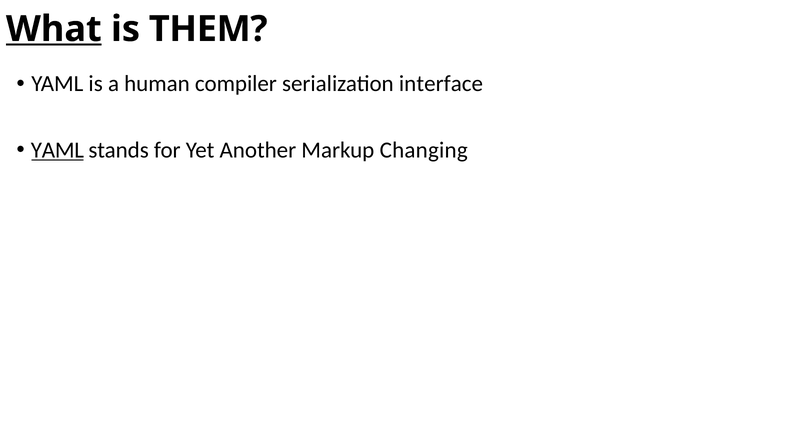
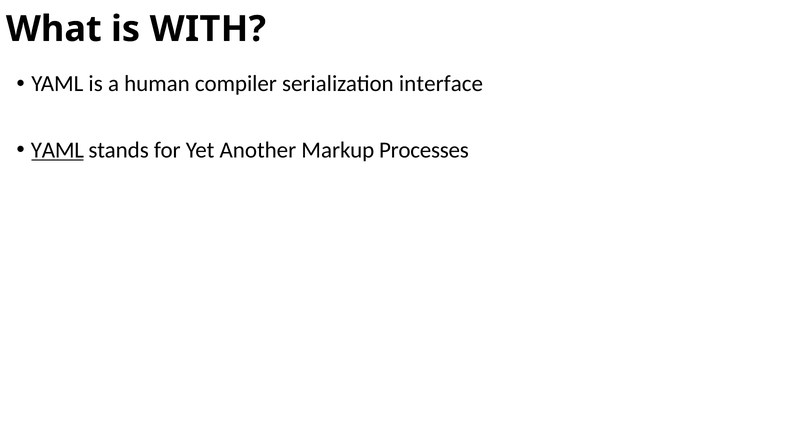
What underline: present -> none (54, 29)
THEM: THEM -> WITH (208, 29)
Changing: Changing -> Processes (424, 150)
